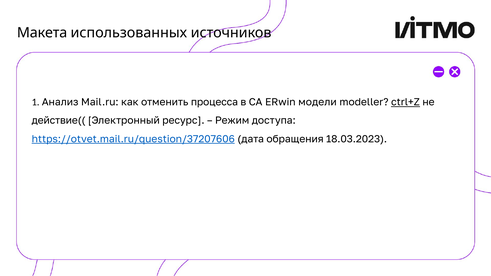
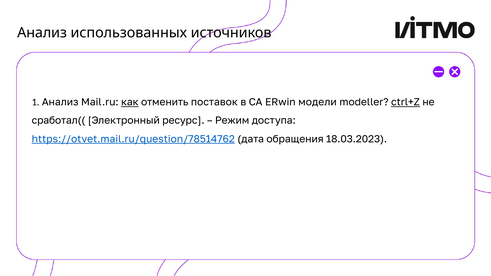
Макета: Макета -> Анализ (42, 33)
как underline: none -> present (130, 102)
процесса: процесса -> поставок (214, 102)
действие((: действие(( -> сработал(( (58, 121)
https://otvet.mail.ru/question/37207606: https://otvet.mail.ru/question/37207606 -> https://otvet.mail.ru/question/78514762 (133, 139)
